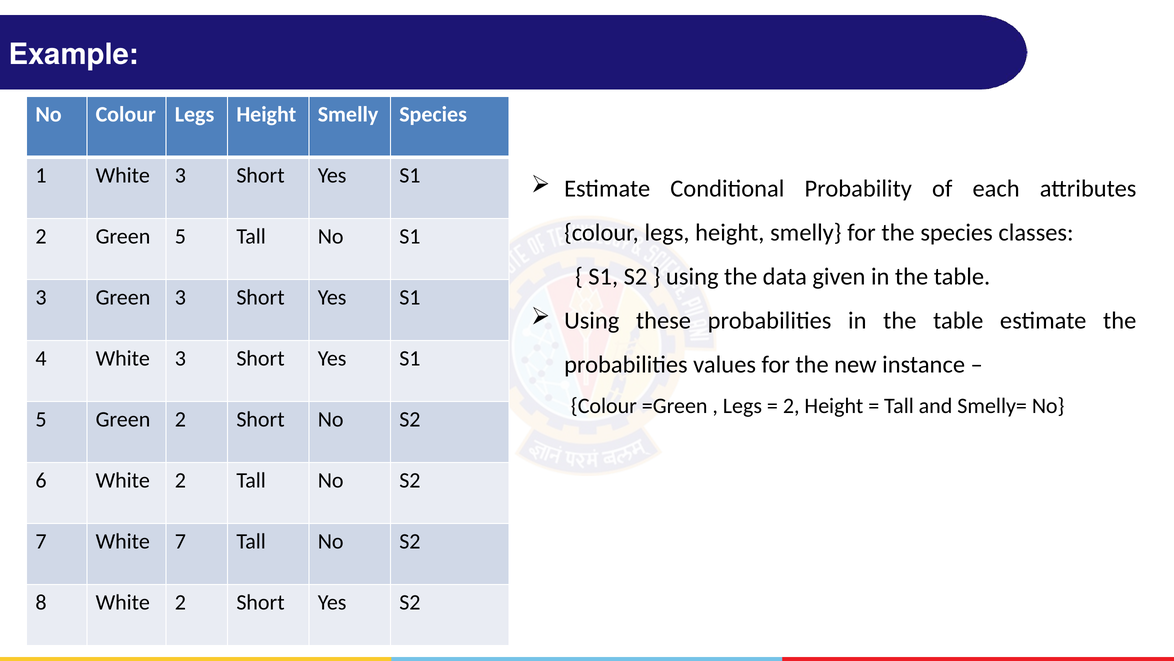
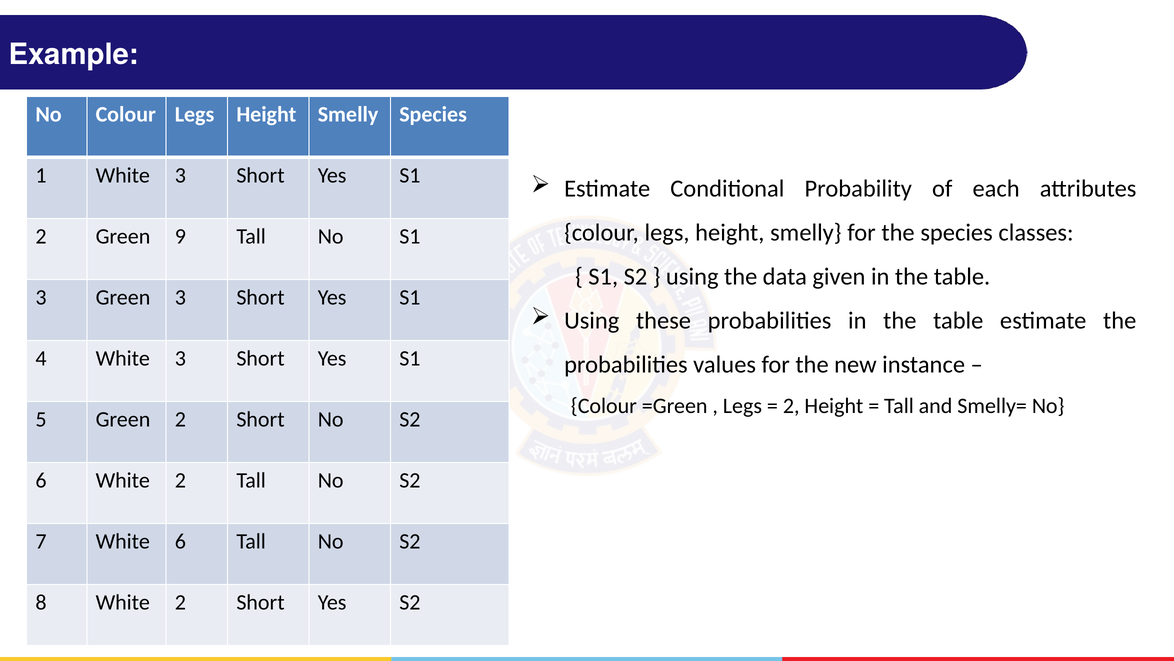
Green 5: 5 -> 9 (180, 236)
White 7: 7 -> 6 (180, 541)
